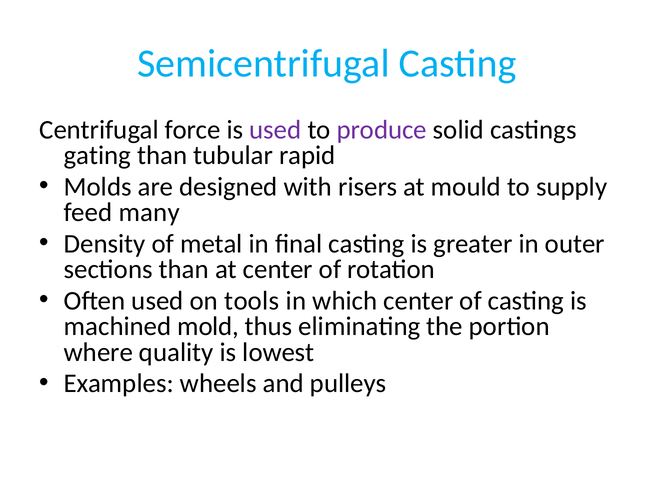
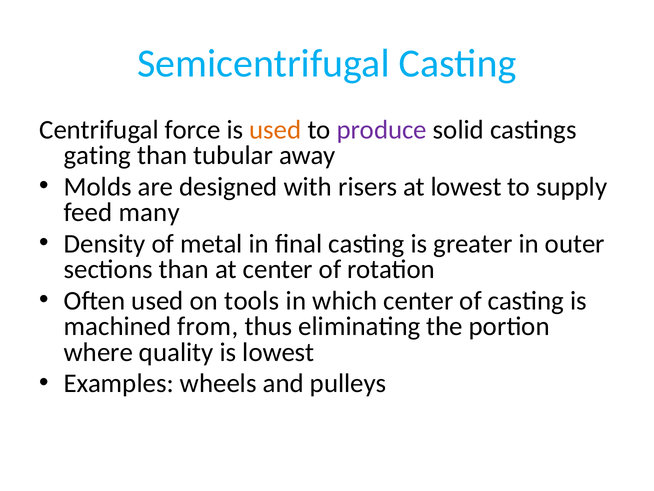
used colour: purple -> orange (275, 129)
rapid: rapid -> away (307, 155)
at mould: mould -> lowest (466, 186)
mold: mold -> from (208, 326)
